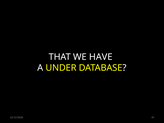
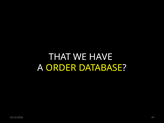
UNDER: UNDER -> ORDER (61, 68)
